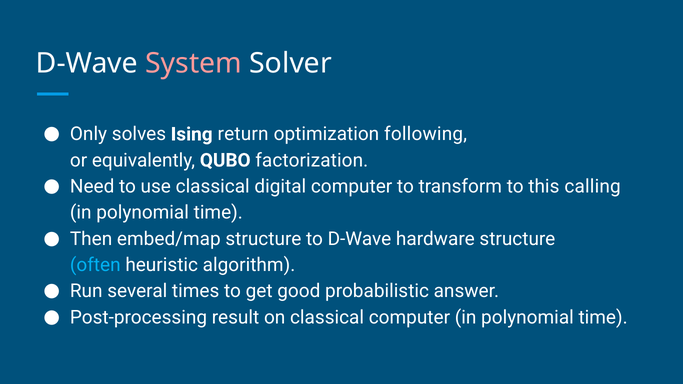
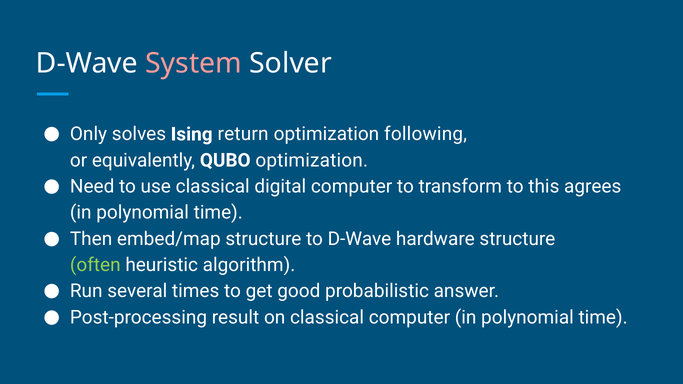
QUBO factorization: factorization -> optimization (312, 160)
calling: calling -> agrees (593, 187)
often colour: light blue -> light green (95, 265)
